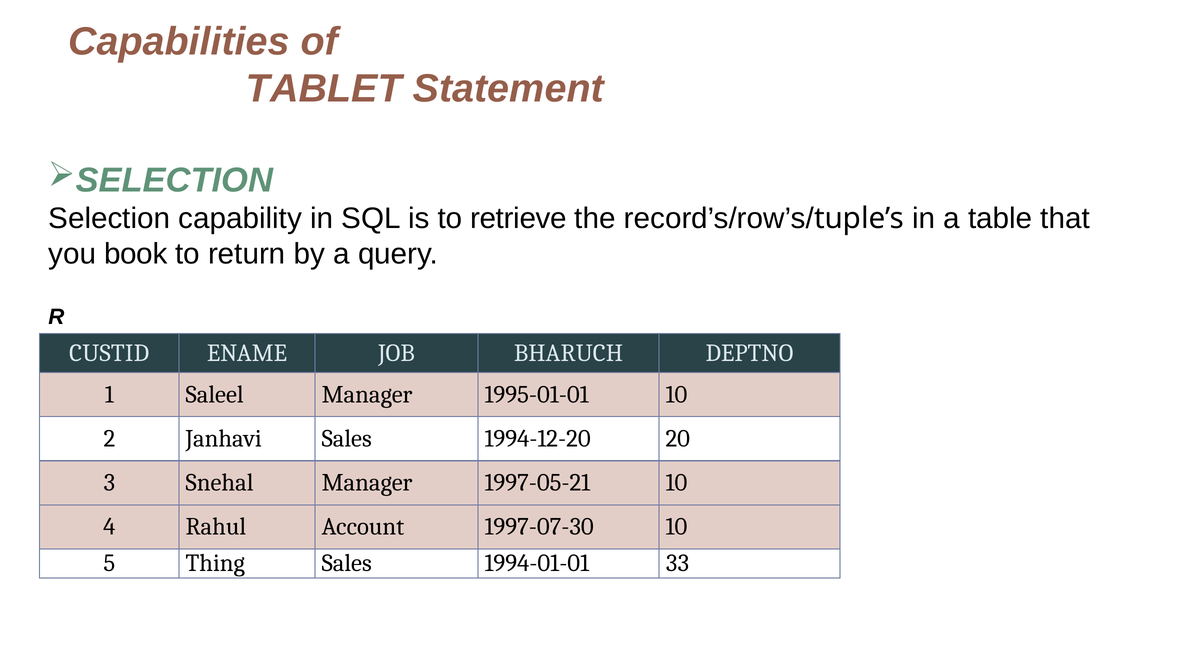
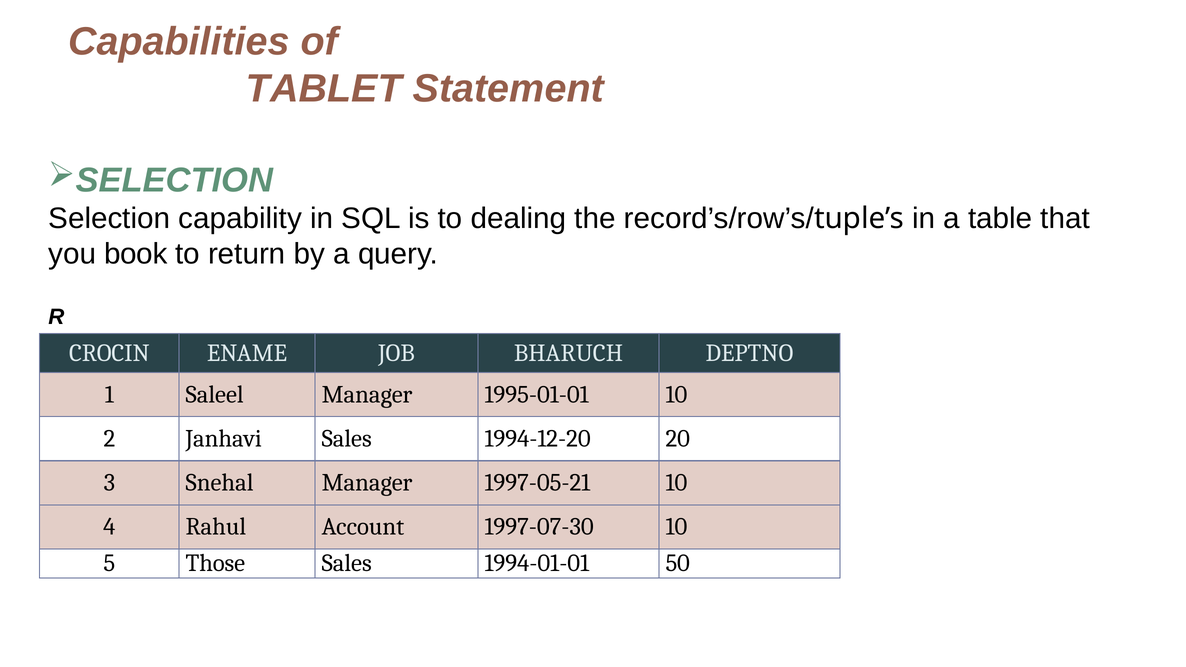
retrieve: retrieve -> dealing (518, 218)
CUSTID: CUSTID -> CROCIN (109, 353)
Thing: Thing -> Those (215, 563)
33: 33 -> 50 (678, 563)
